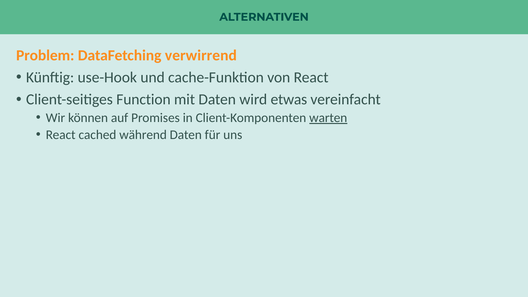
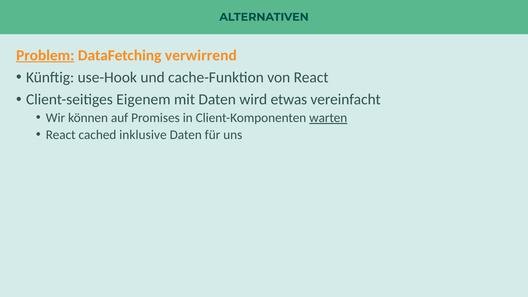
Problem underline: none -> present (45, 55)
Function: Function -> Eigenem (143, 100)
während: während -> inklusive (143, 135)
